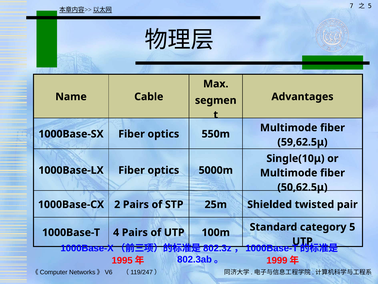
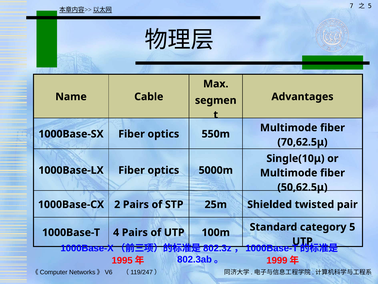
59,62.5μ: 59,62.5μ -> 70,62.5μ (302, 142)
